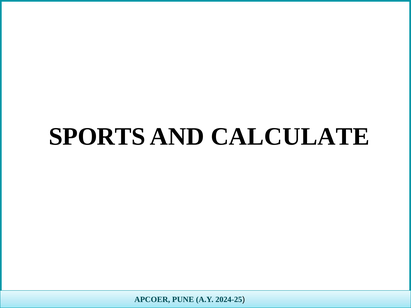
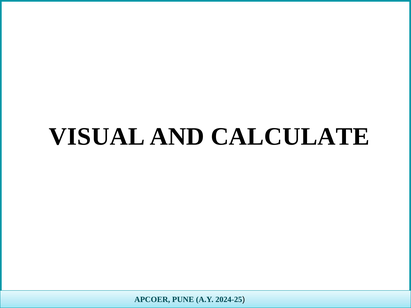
SPORTS: SPORTS -> VISUAL (97, 137)
